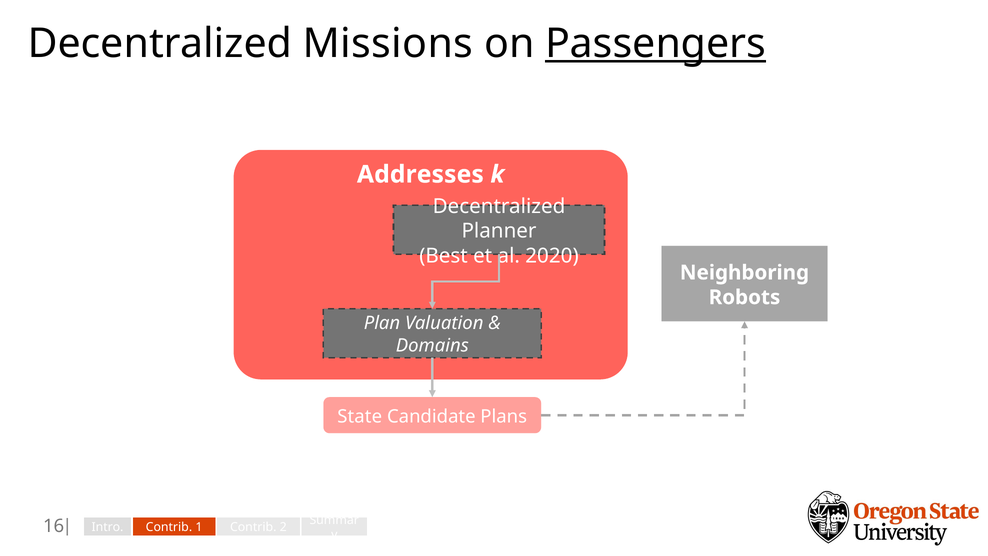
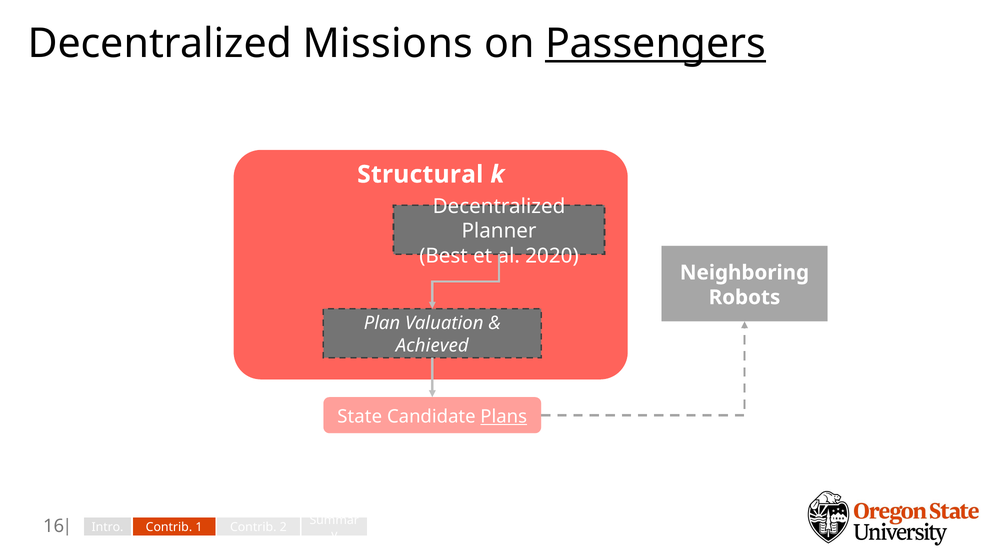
Addresses: Addresses -> Structural (420, 174)
Domains: Domains -> Achieved (432, 345)
Plans underline: none -> present (504, 416)
